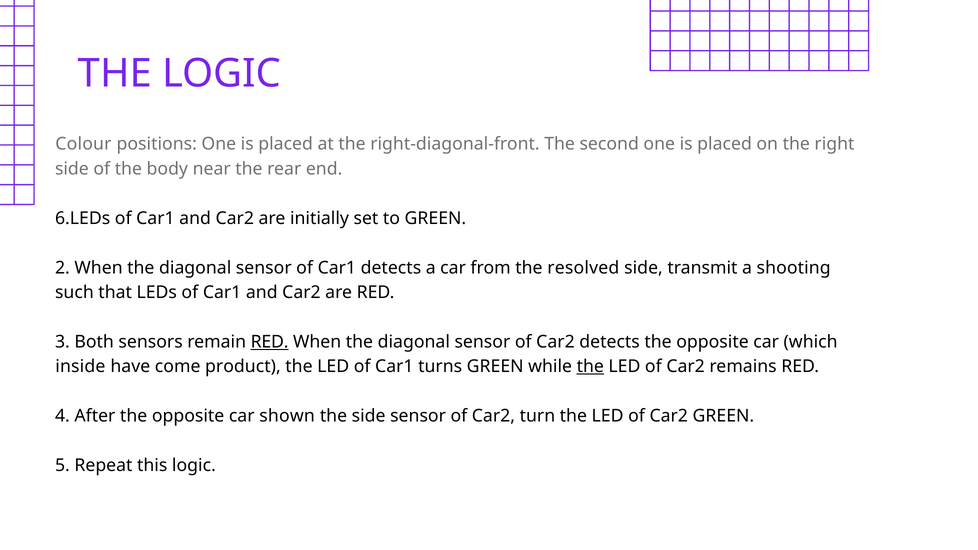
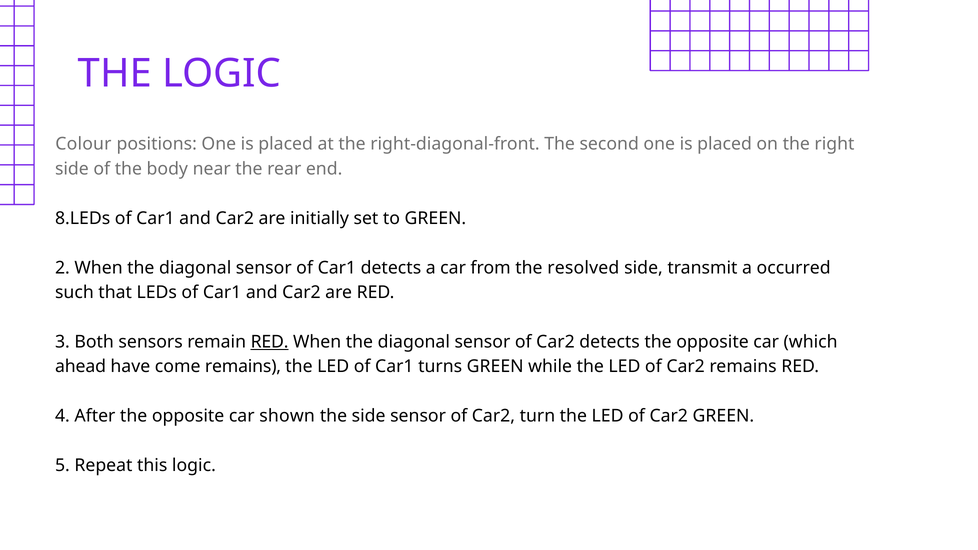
6.LEDs: 6.LEDs -> 8.LEDs (83, 218)
shooting: shooting -> occurred (794, 268)
inside: inside -> ahead (81, 367)
come product: product -> remains (243, 367)
the underline: present -> none (590, 367)
